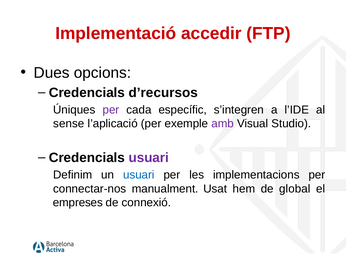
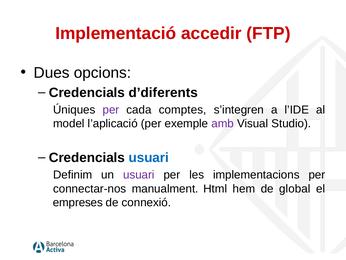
d’recursos: d’recursos -> d’diferents (163, 92)
específic: específic -> comptes (183, 110)
sense: sense -> model (69, 123)
usuari colour: purple -> blue (149, 157)
usuari colour: blue -> purple (139, 175)
Usat: Usat -> Html (215, 188)
